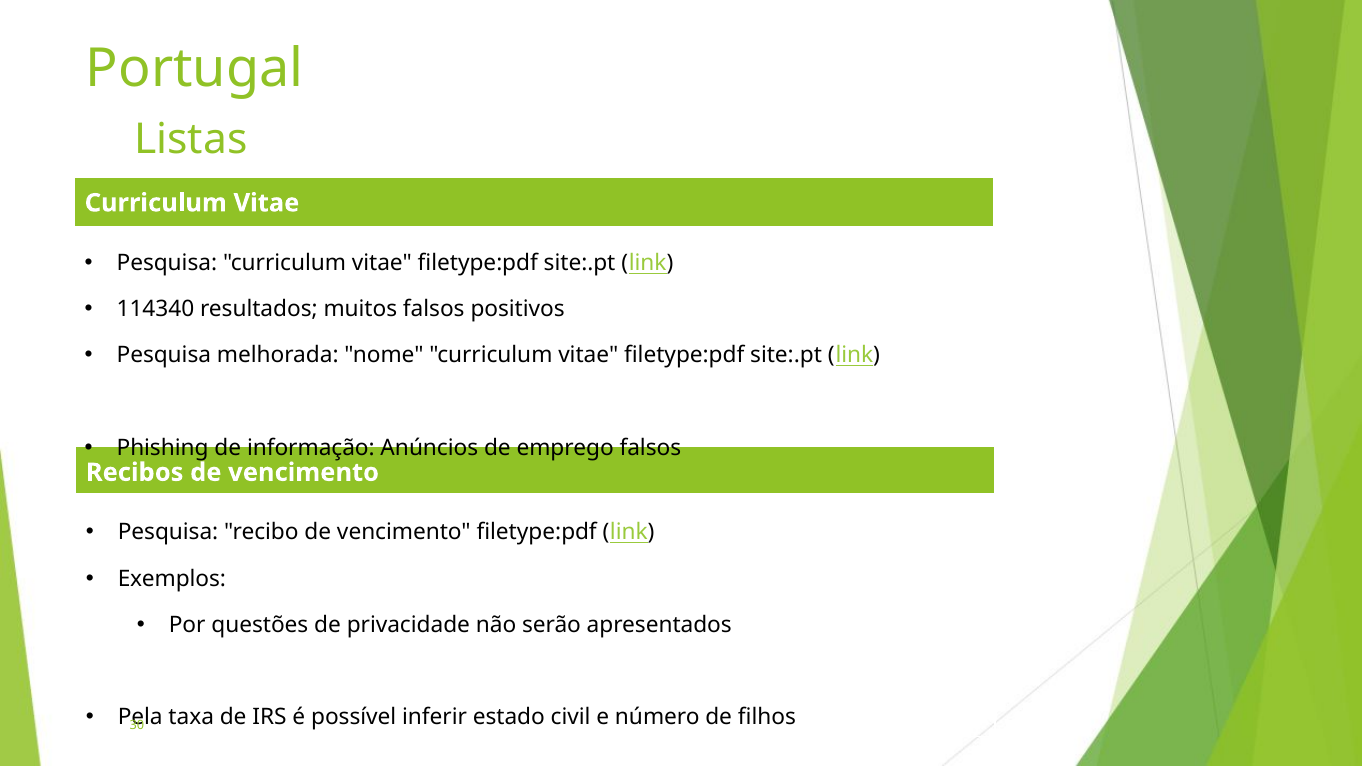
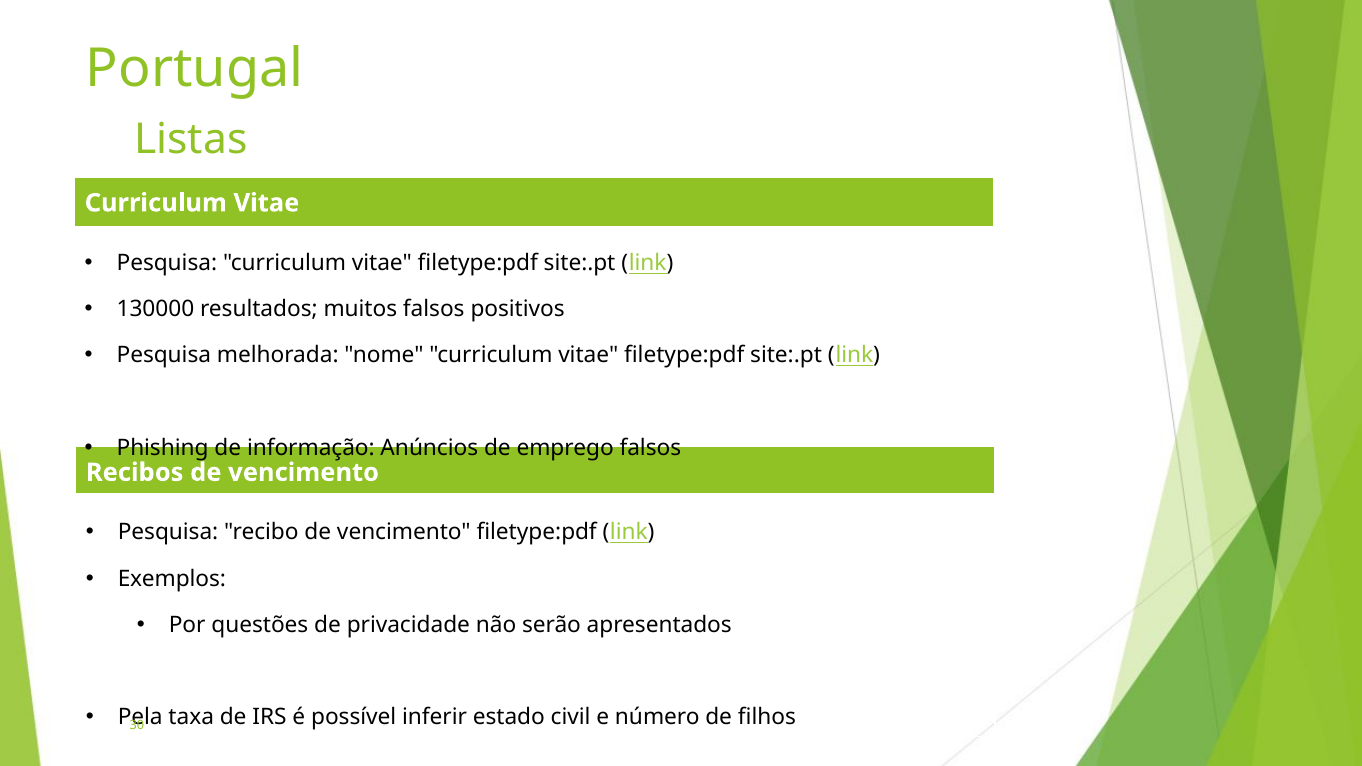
114340: 114340 -> 130000 (155, 309)
